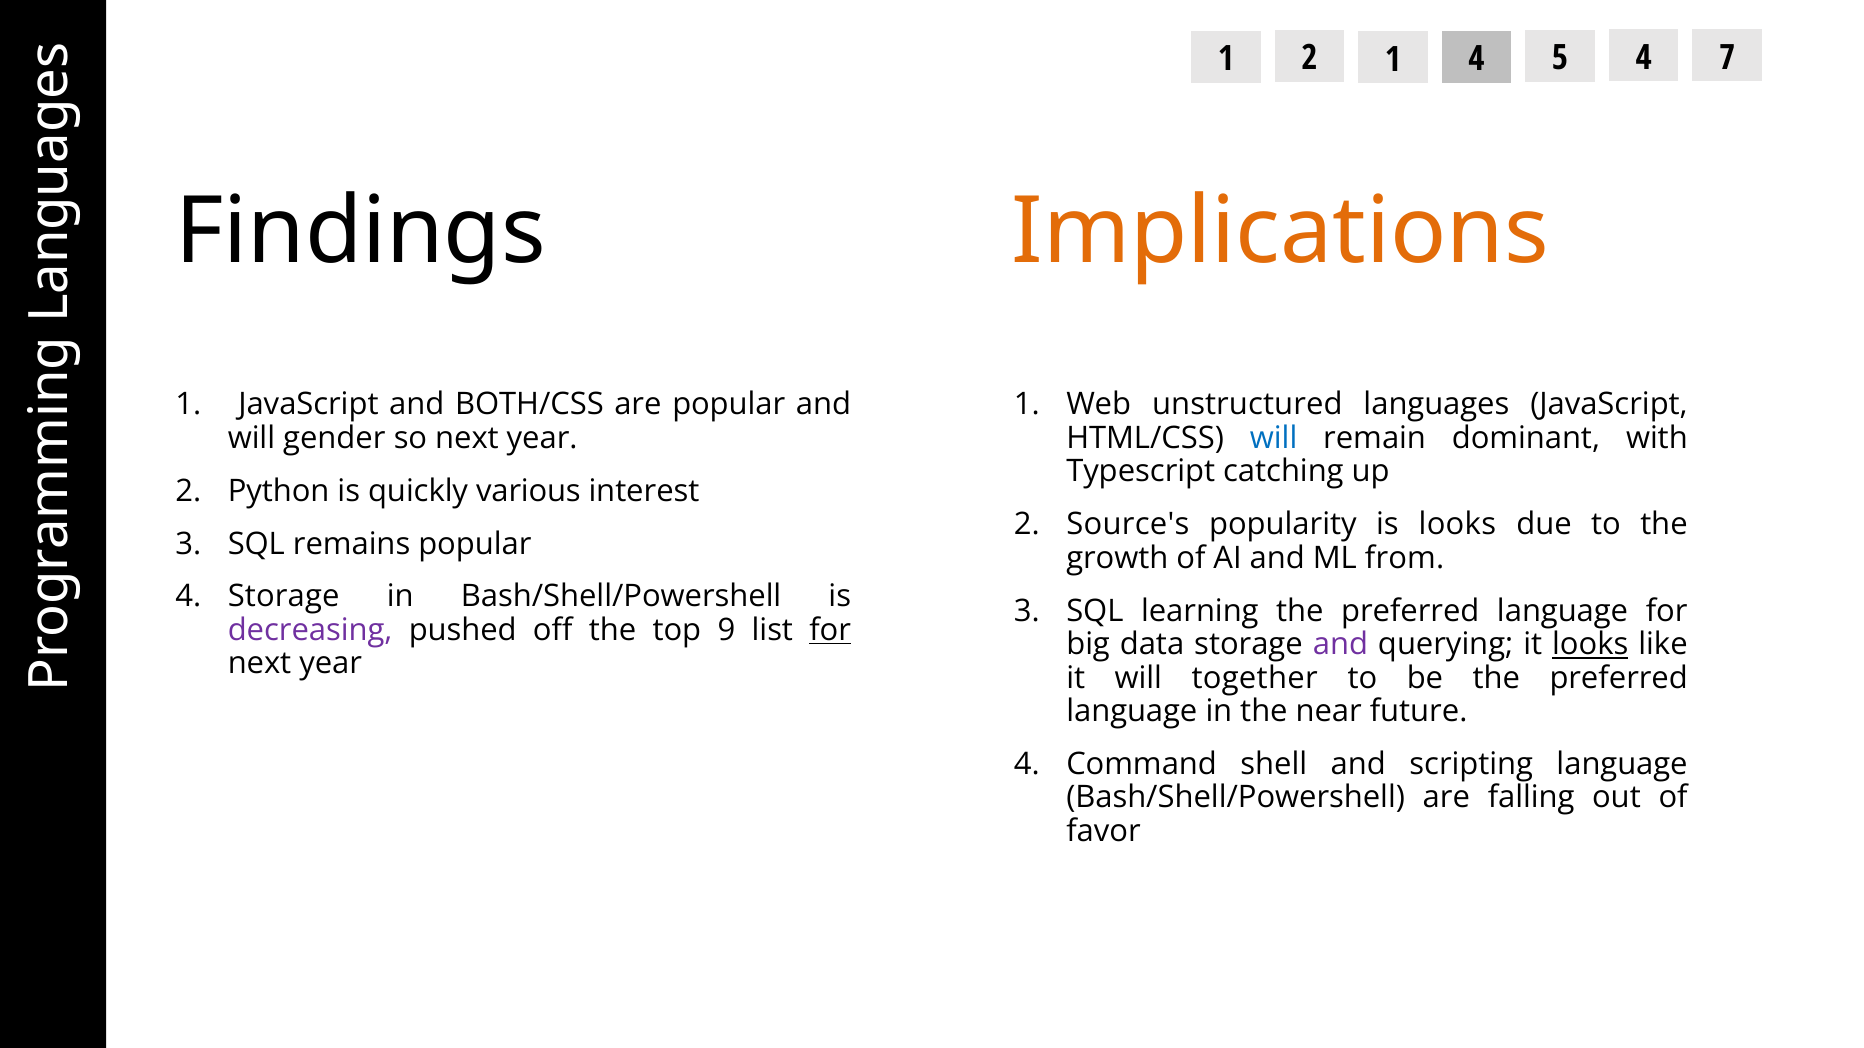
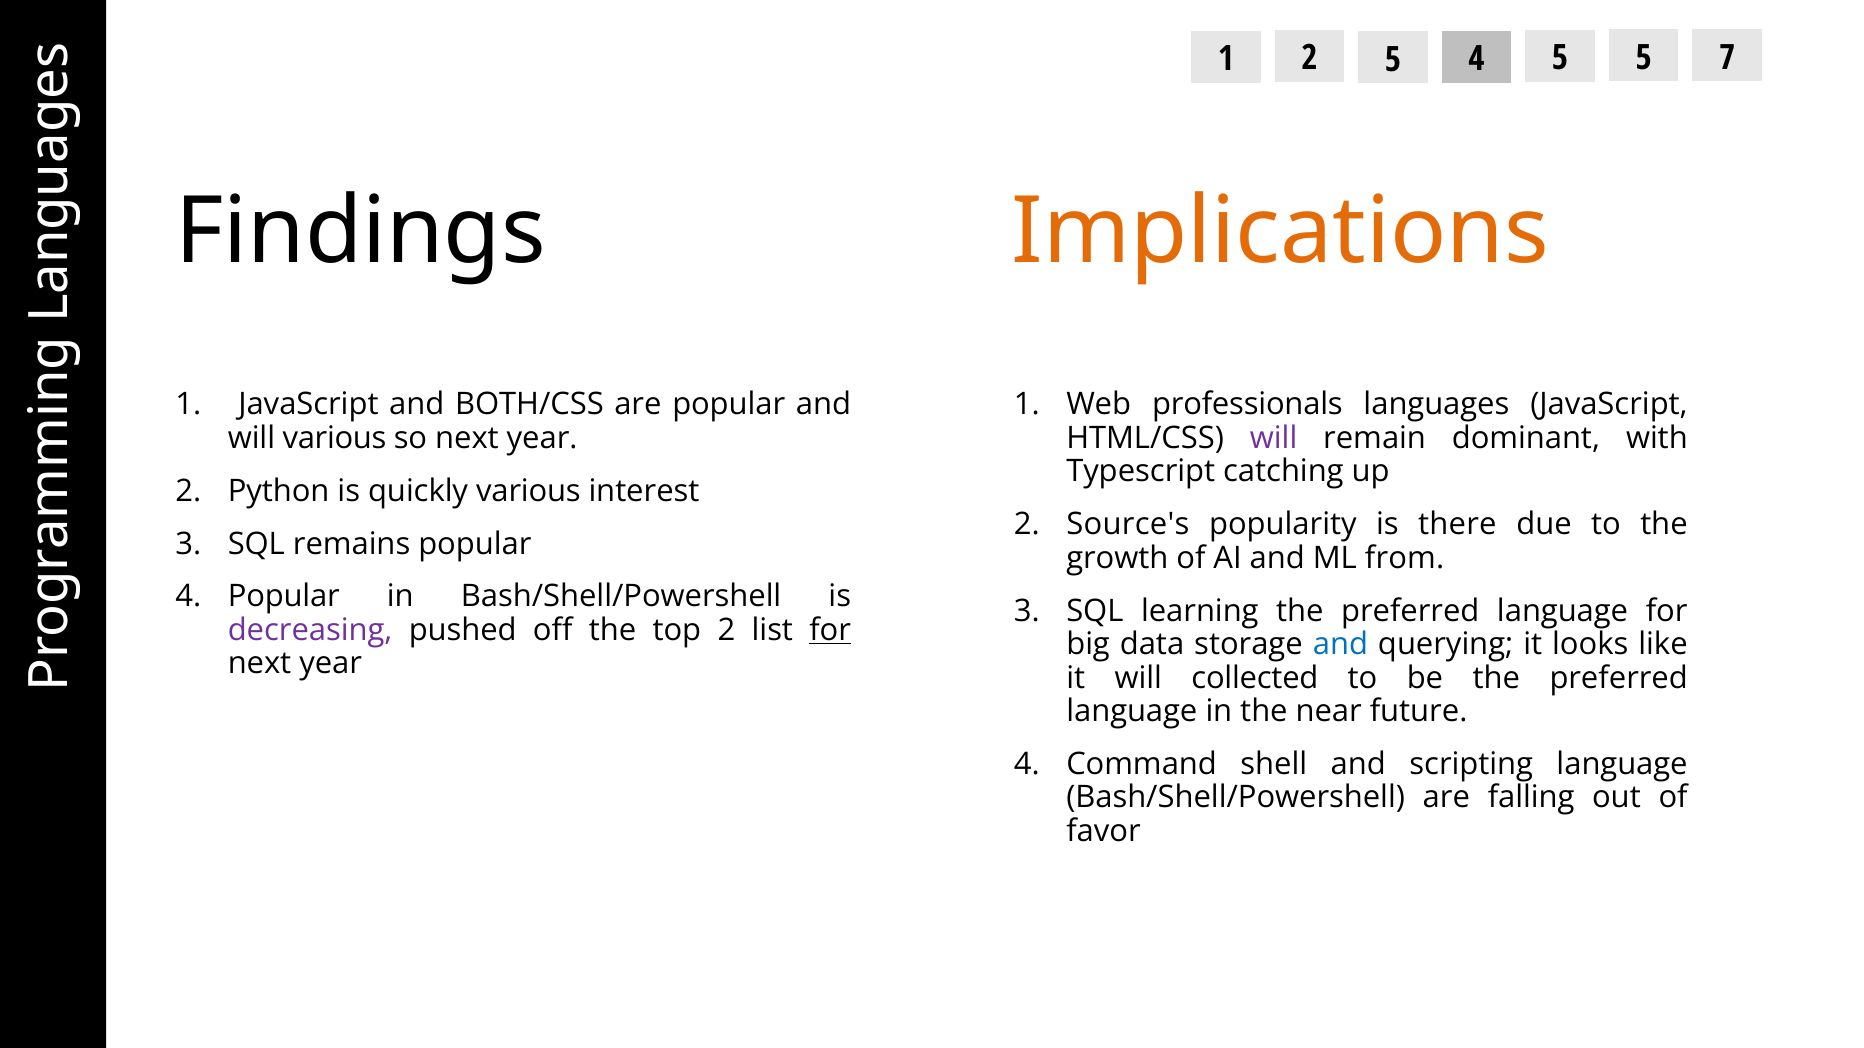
2 1: 1 -> 5 (1393, 60)
5 4: 4 -> 5 (1644, 58)
unstructured: unstructured -> professionals (1247, 405)
will gender: gender -> various (335, 438)
will colour: blue -> purple (1274, 438)
is looks: looks -> there (1457, 525)
4 Storage: Storage -> Popular (284, 597)
top 9: 9 -> 2 (726, 631)
and colour: purple -> blue (1340, 645)
looks underline: present -> none (1590, 645)
together: together -> collected (1255, 678)
